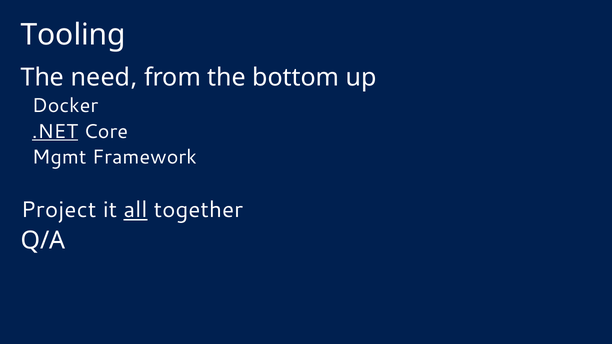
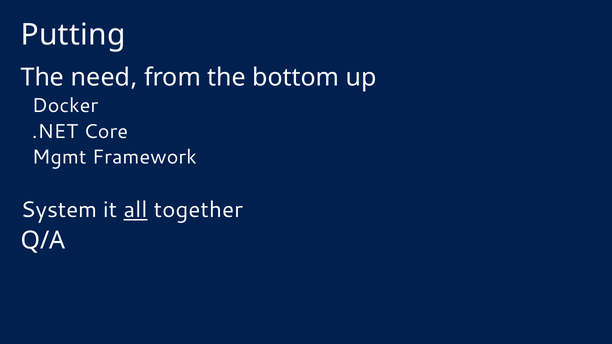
Tooling: Tooling -> Putting (73, 35)
.NET underline: present -> none (55, 131)
Project: Project -> System (59, 210)
